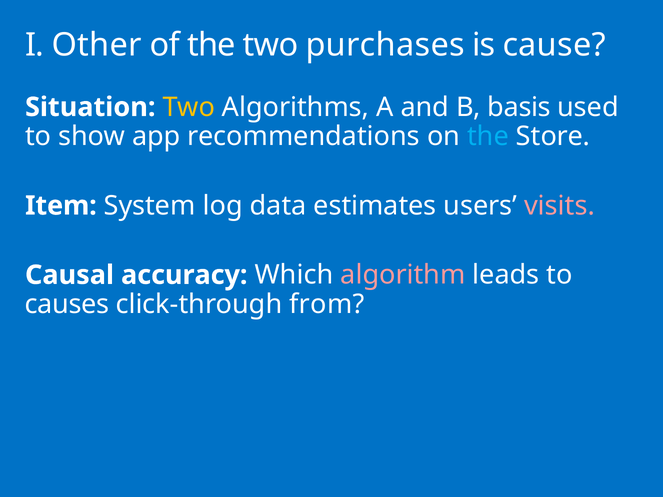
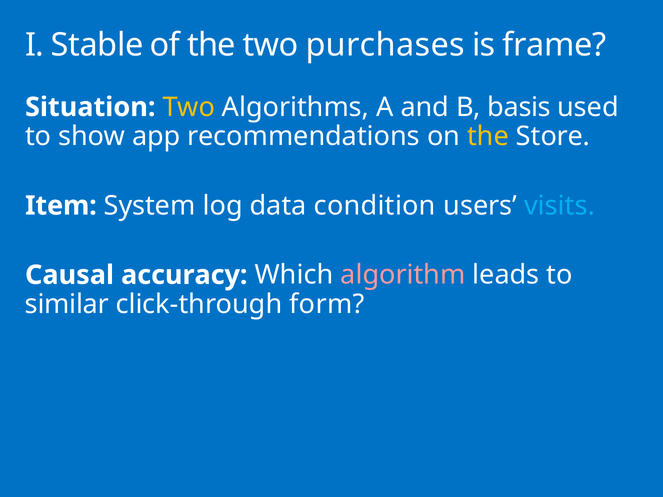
Other: Other -> Stable (97, 45)
cause: cause -> frame (554, 45)
the colour: light blue -> yellow (488, 136)
estimates: estimates -> condition (375, 206)
visits colour: pink -> light blue (559, 206)
causes: causes -> similar (67, 304)
from: from -> form (327, 304)
